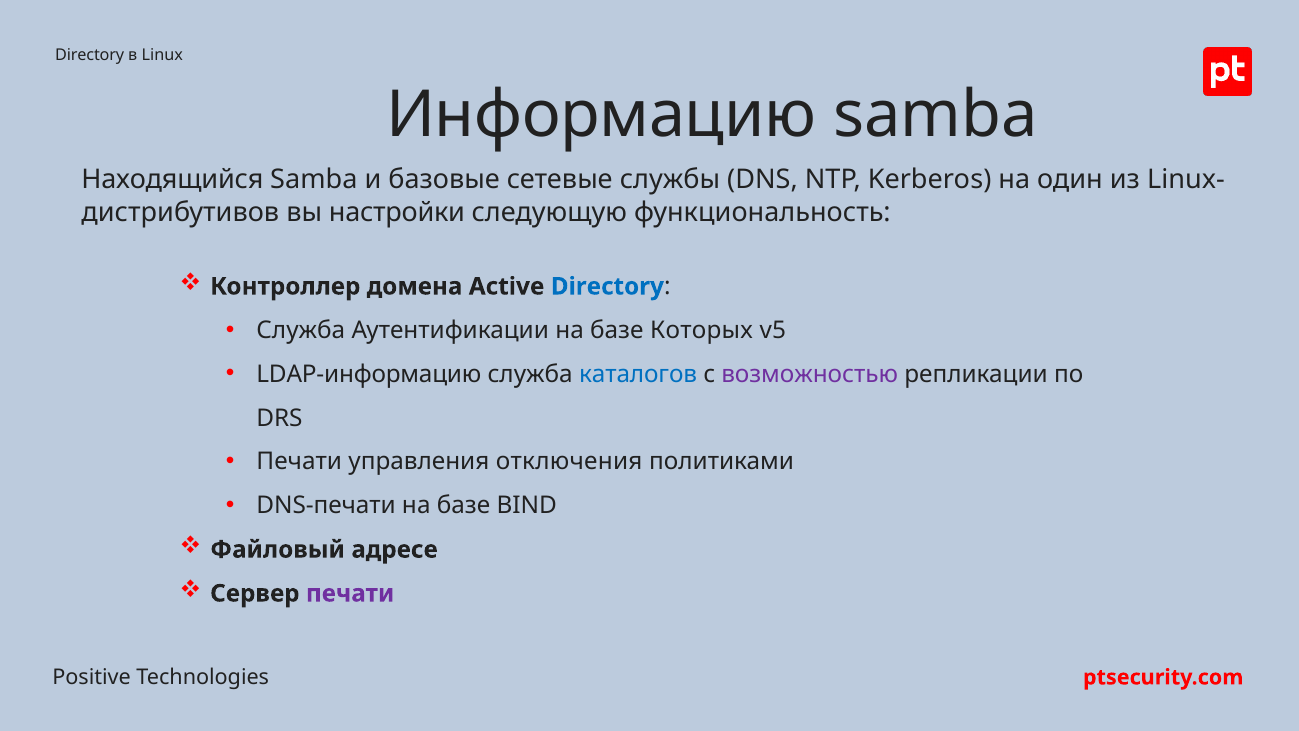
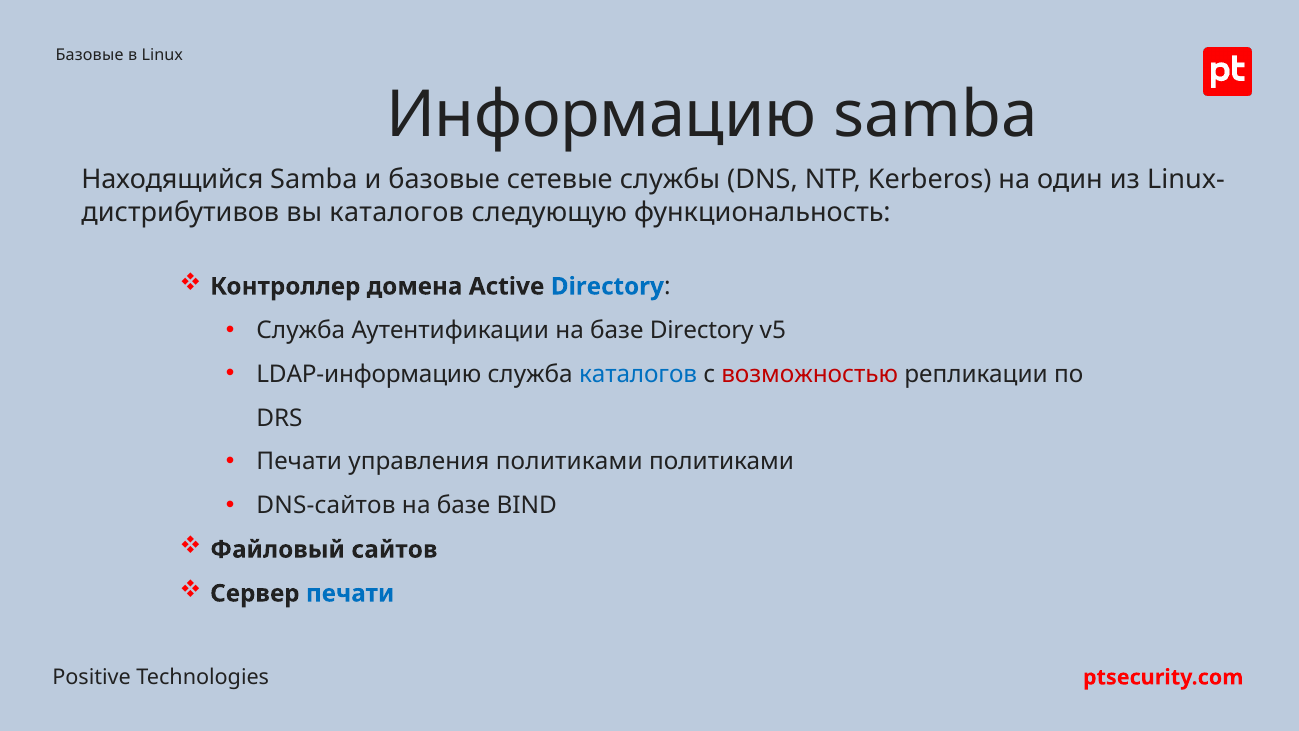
Directory: Directory -> Базовые (90, 56)
вы настройки: настройки -> каталогов (397, 212)
базе Которых: Которых -> Directory (702, 330)
возможностью colour: purple -> red (810, 374)
управления отключения: отключения -> политиками (569, 462)
DNS-печати: DNS-печати -> DNS-сайтов (326, 506)
адресе: адресе -> сайтов (394, 549)
печати colour: purple -> blue (350, 593)
